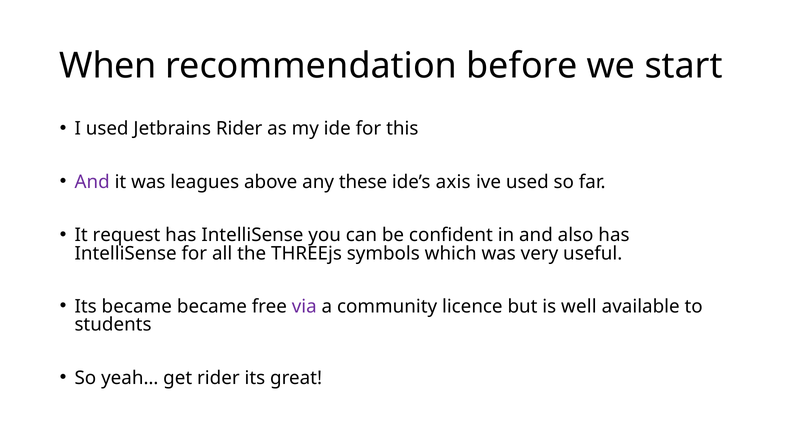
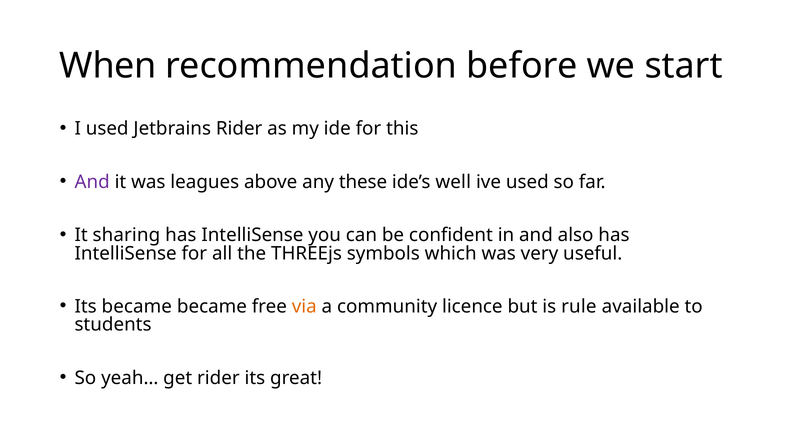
axis: axis -> well (453, 182)
request: request -> sharing (126, 235)
via colour: purple -> orange (304, 307)
well: well -> rule (579, 307)
